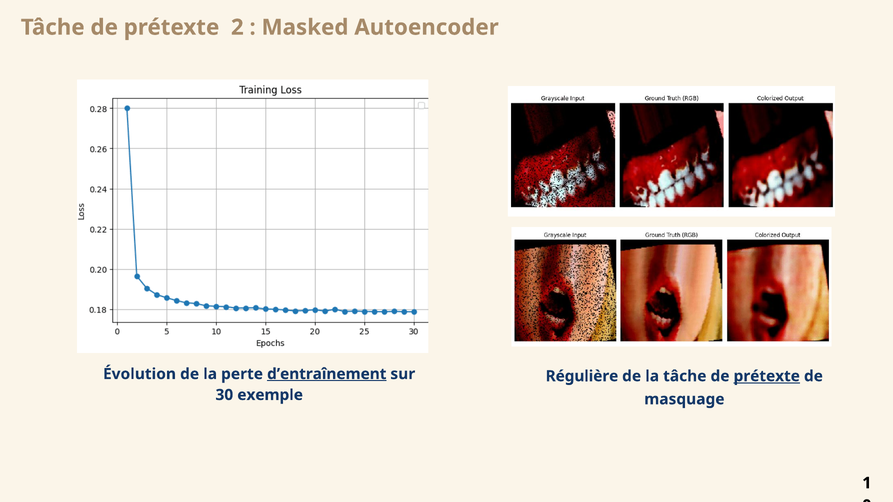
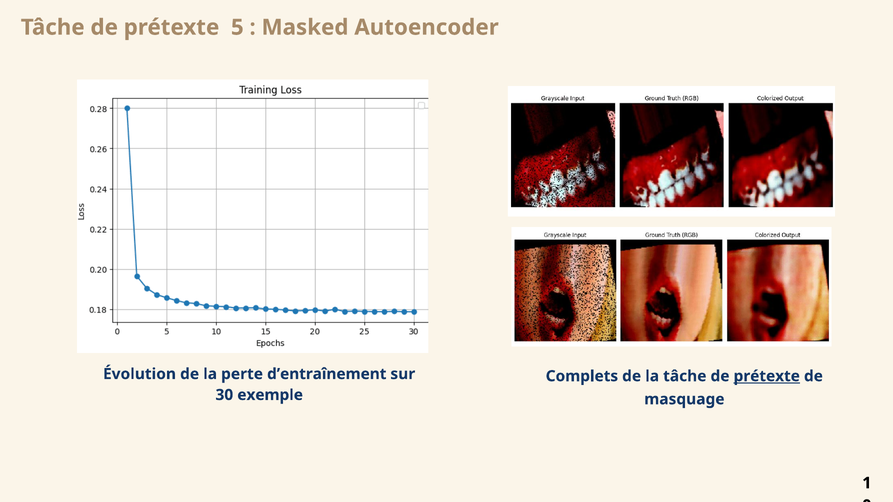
2: 2 -> 5 (237, 27)
d’entraînement underline: present -> none (327, 374)
Régulière: Régulière -> Complets (582, 376)
